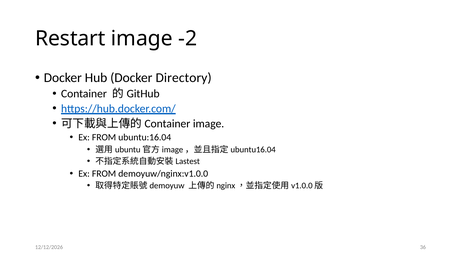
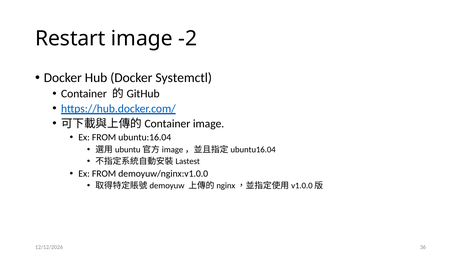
Directory: Directory -> Systemctl (184, 78)
